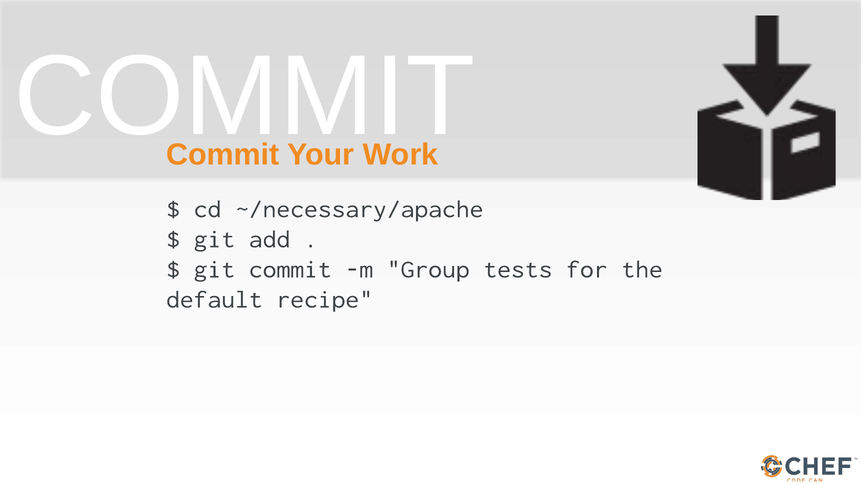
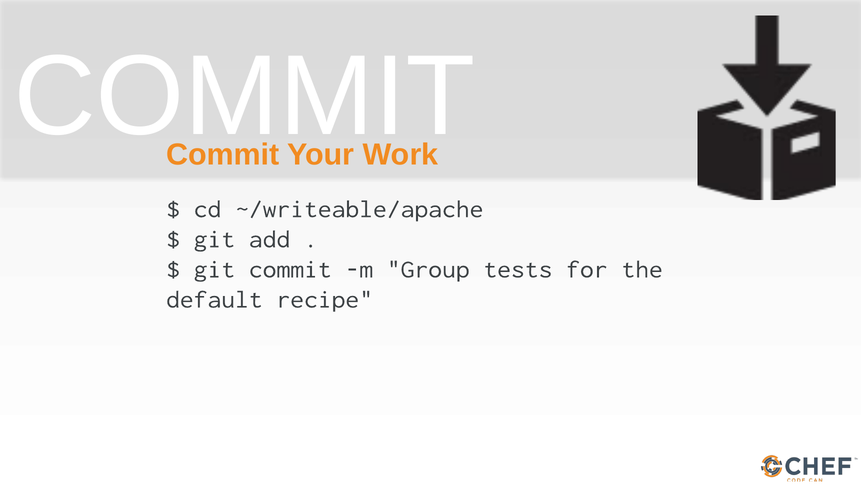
~/necessary/apache: ~/necessary/apache -> ~/writeable/apache (359, 209)
